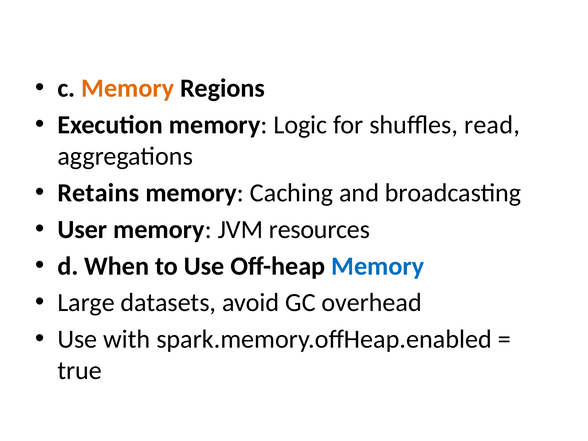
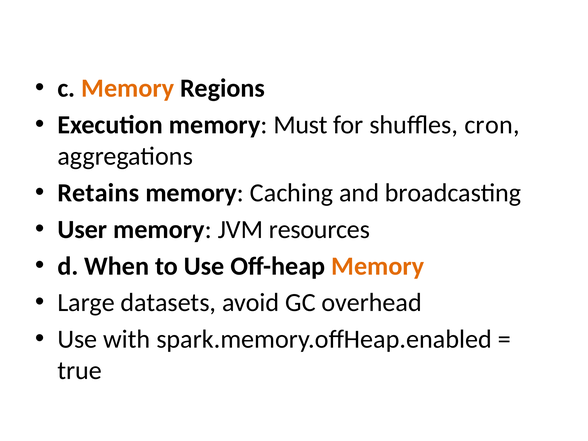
Logic: Logic -> Must (300, 125)
read: read -> cron (492, 125)
Memory colour: blue -> orange (378, 266)
